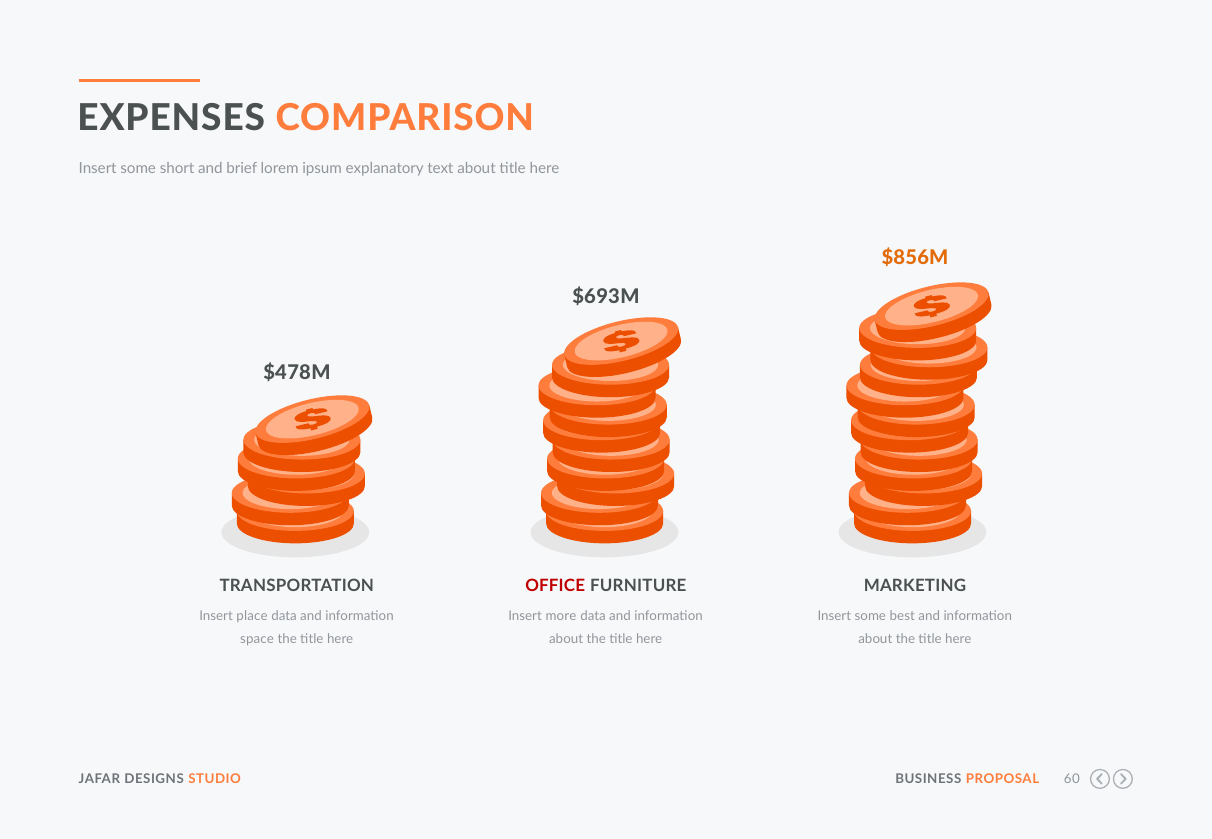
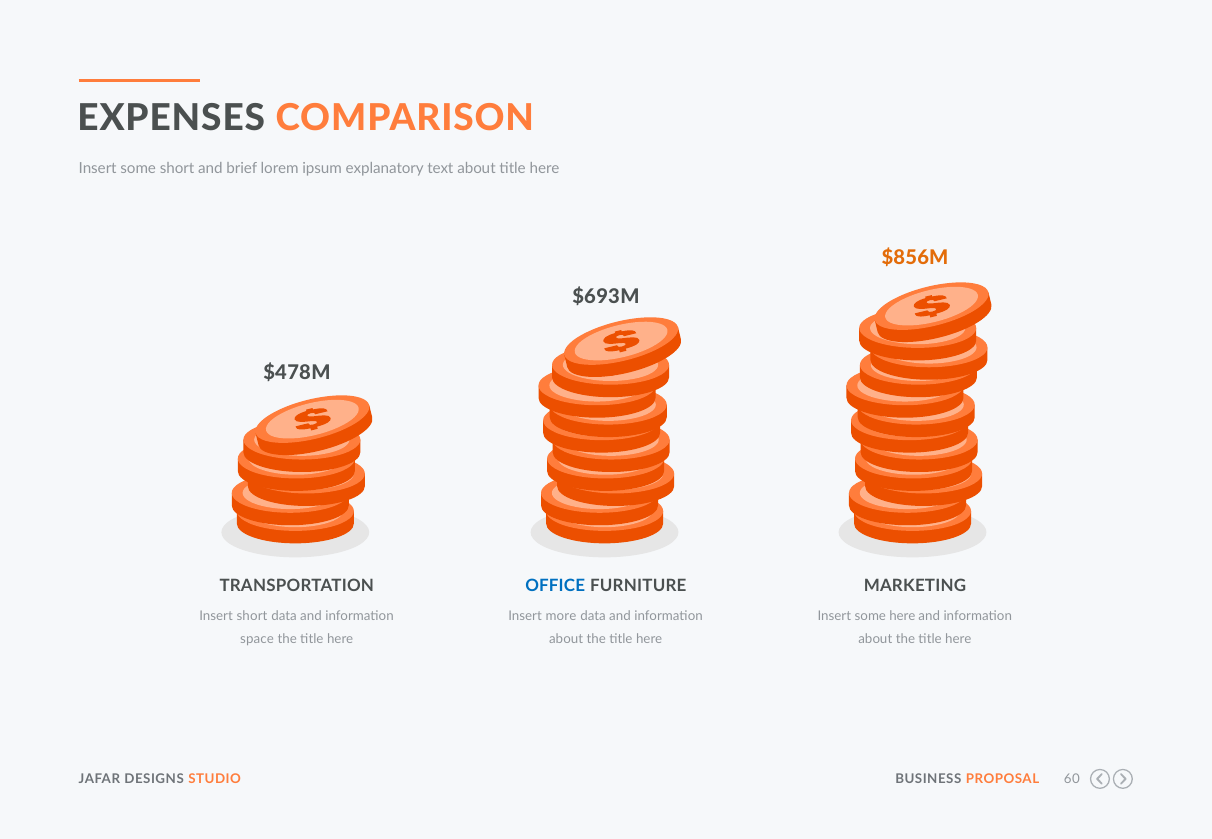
OFFICE colour: red -> blue (555, 586)
Insert place: place -> short (252, 616)
some best: best -> here (902, 616)
